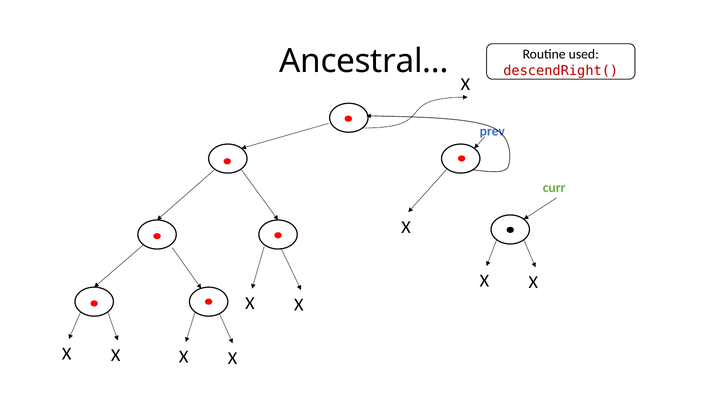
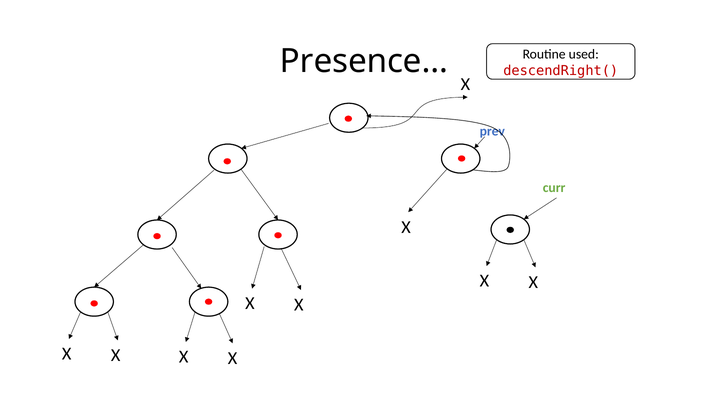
Ancestral…: Ancestral… -> Presence… (364, 61)
